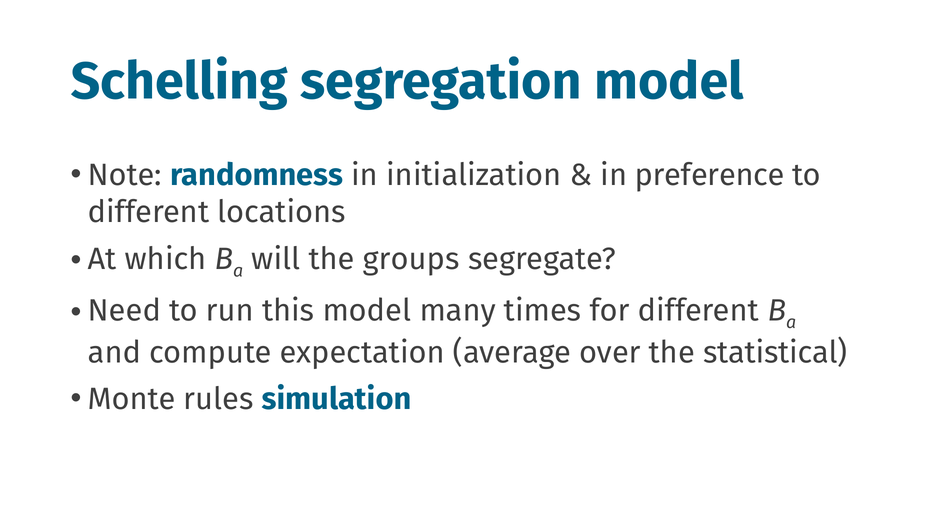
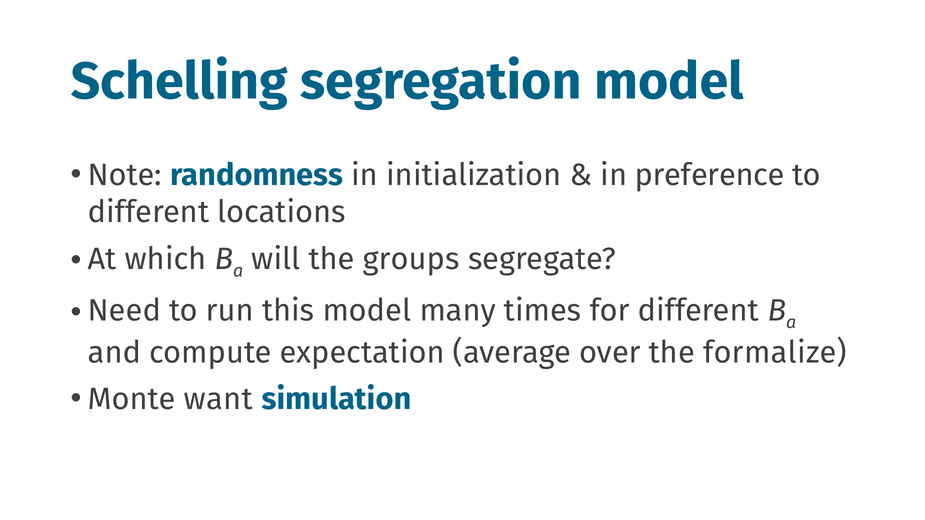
statistical: statistical -> formalize (775, 353)
rules: rules -> want (218, 400)
